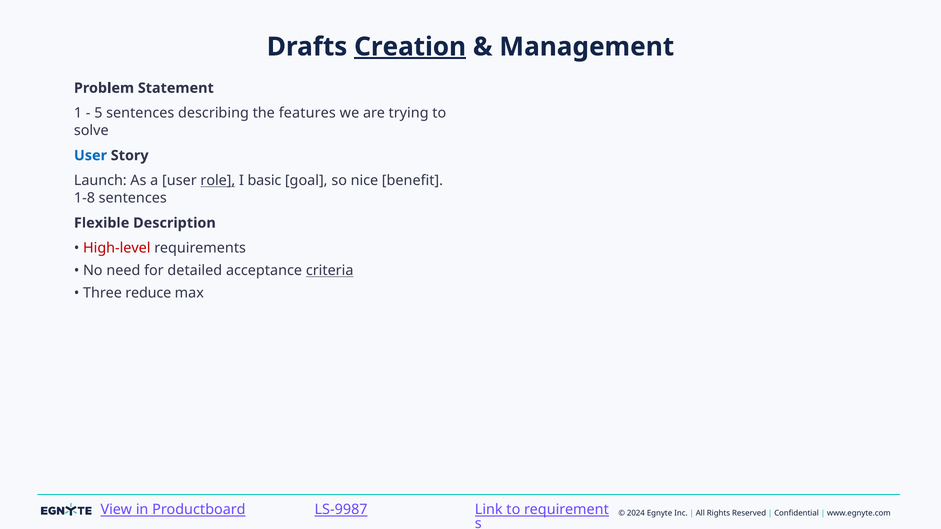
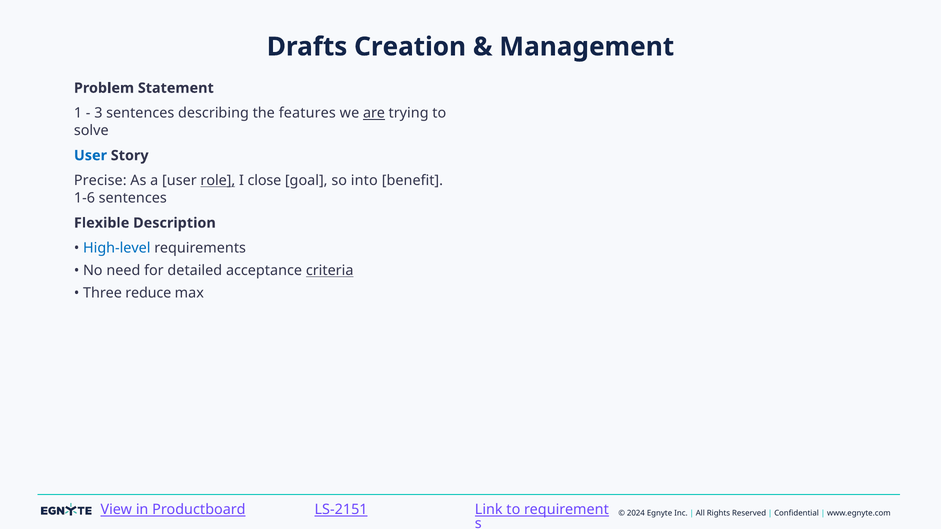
Creation underline: present -> none (410, 47)
5: 5 -> 3 (98, 113)
are underline: none -> present (374, 113)
Launch: Launch -> Precise (100, 181)
basic: basic -> close (264, 181)
nice: nice -> into (364, 181)
1-8: 1-8 -> 1-6 (84, 198)
High-level colour: red -> blue (117, 248)
LS-9987: LS-9987 -> LS-2151 (341, 510)
